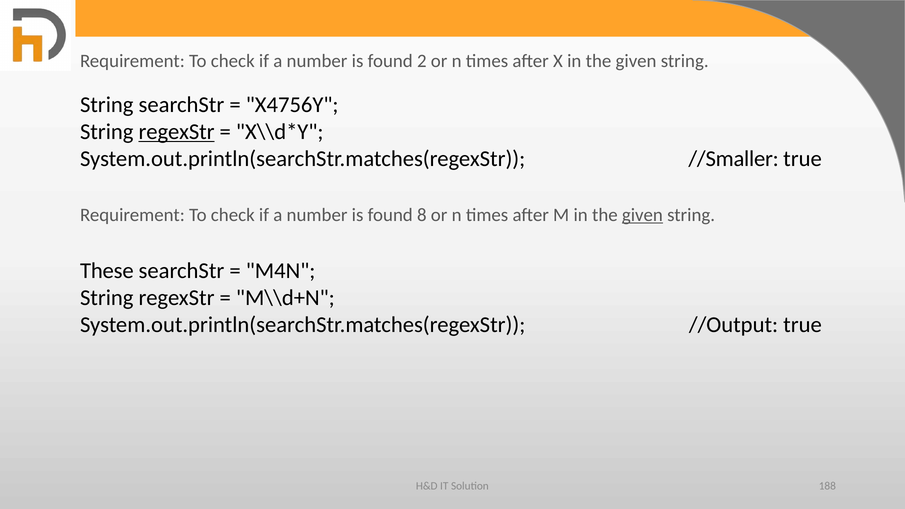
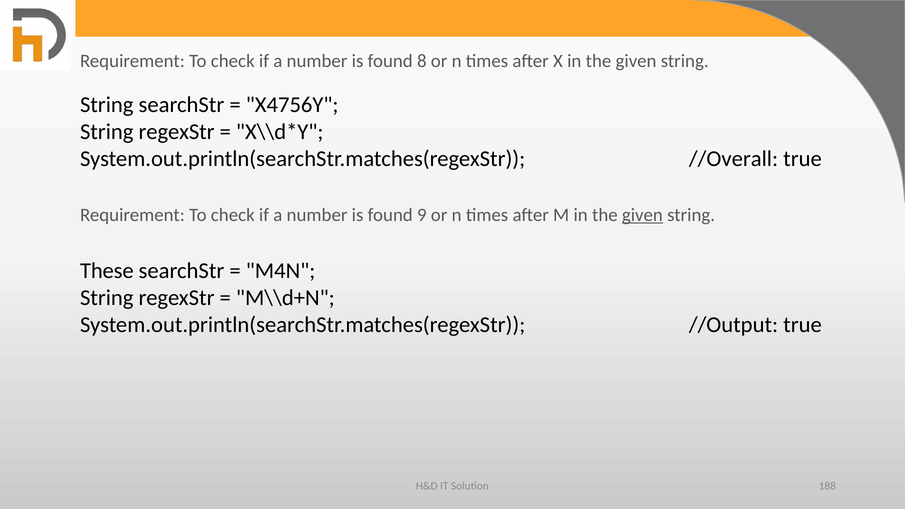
2: 2 -> 8 (422, 61)
regexStr underline: present -> none (177, 132)
//Smaller: //Smaller -> //Overall (733, 159)
8: 8 -> 9 (422, 215)
